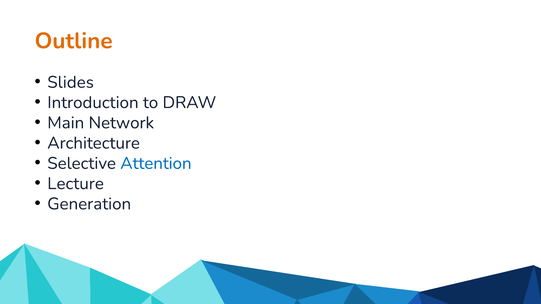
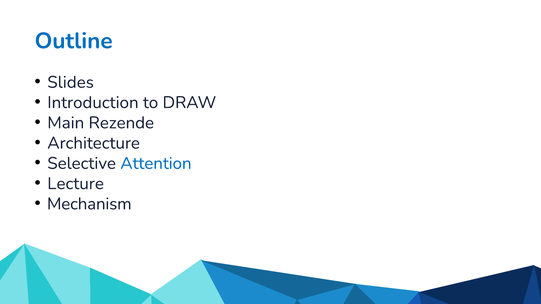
Outline colour: orange -> blue (74, 41)
Network: Network -> Rezende (121, 123)
Generation: Generation -> Mechanism (89, 204)
